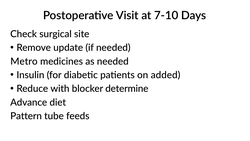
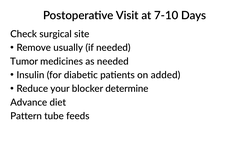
update: update -> usually (68, 48)
Metro: Metro -> Tumor (24, 61)
with: with -> your (60, 89)
